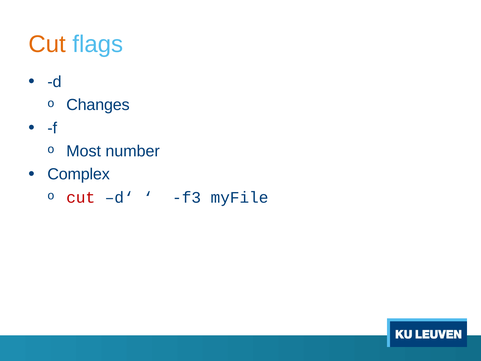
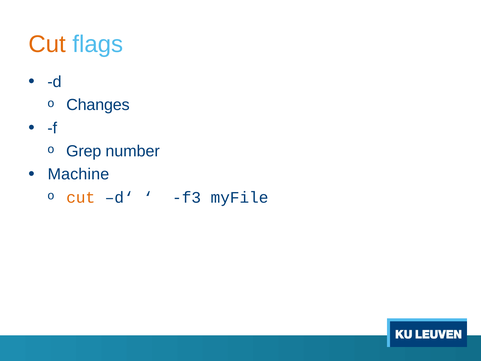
Most: Most -> Grep (84, 151)
Complex: Complex -> Machine (78, 174)
cut colour: red -> orange (81, 197)
